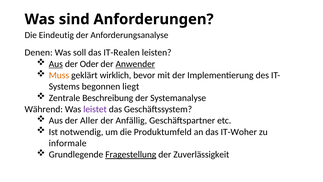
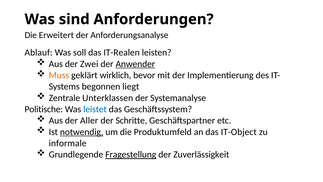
Eindeutig: Eindeutig -> Erweitert (56, 35)
Denen: Denen -> Ablauf (39, 52)
Aus underline: present -> none (56, 64)
Oder: Oder -> Zwei (89, 64)
Beschreibung: Beschreibung -> Unterklassen (108, 98)
Während: Während -> Politische (44, 109)
leistet colour: purple -> blue (95, 109)
Anfällig: Anfällig -> Schritte (131, 120)
notwendig underline: none -> present (82, 132)
IT-Woher: IT-Woher -> IT-Object (239, 132)
